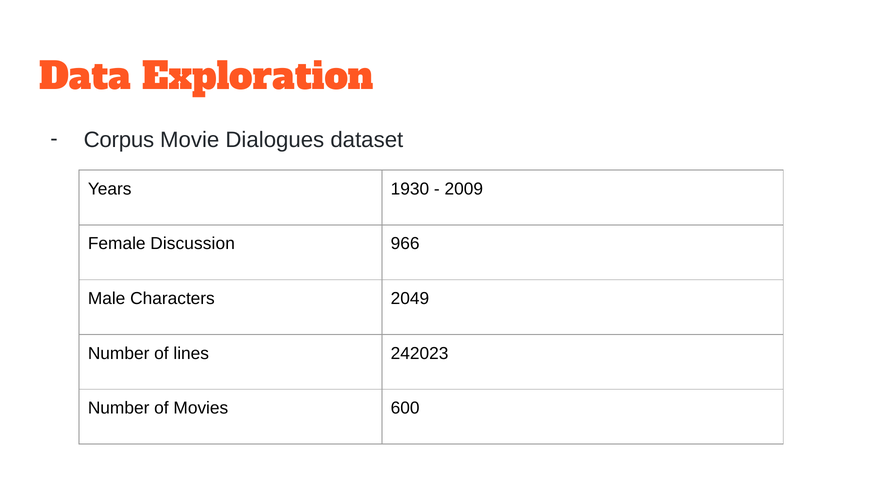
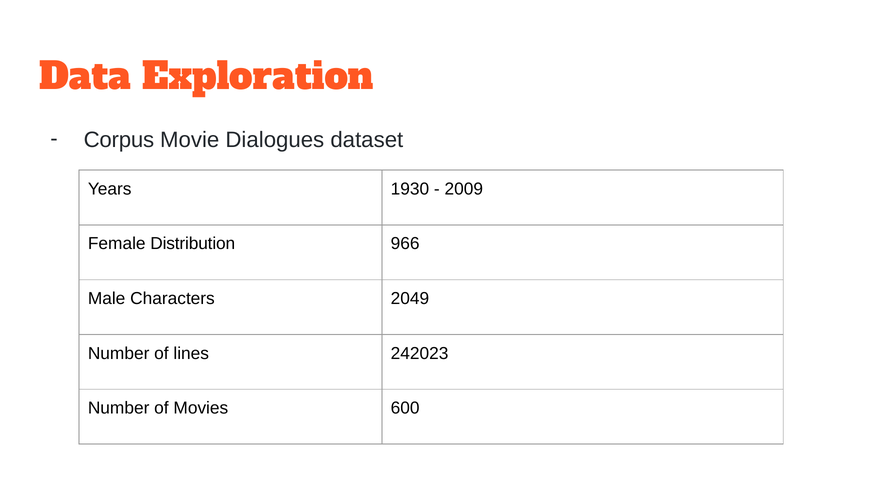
Discussion: Discussion -> Distribution (193, 244)
